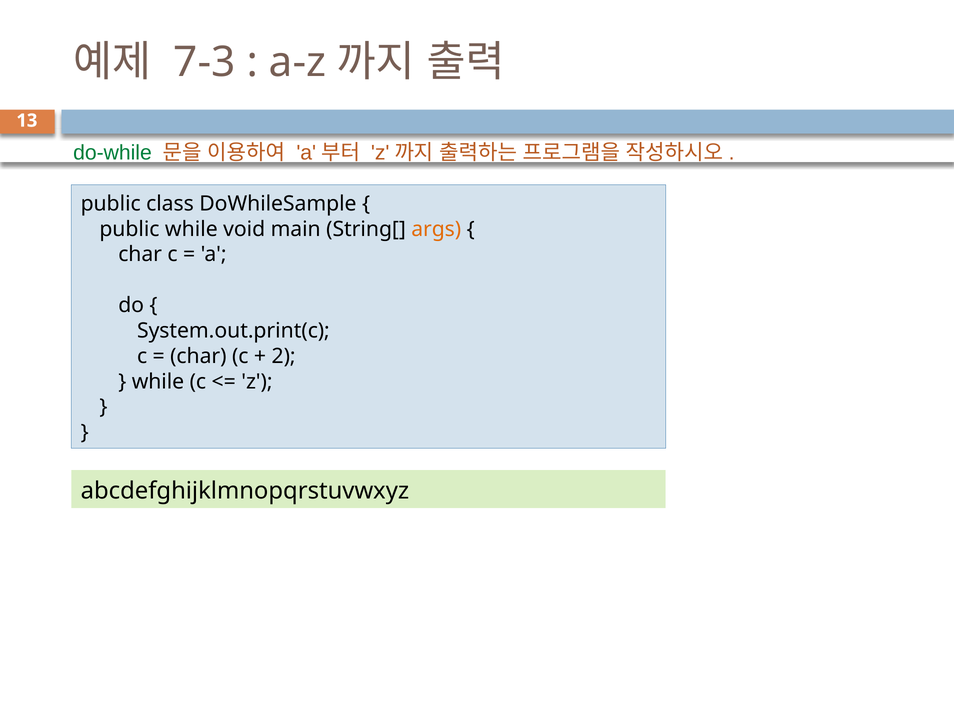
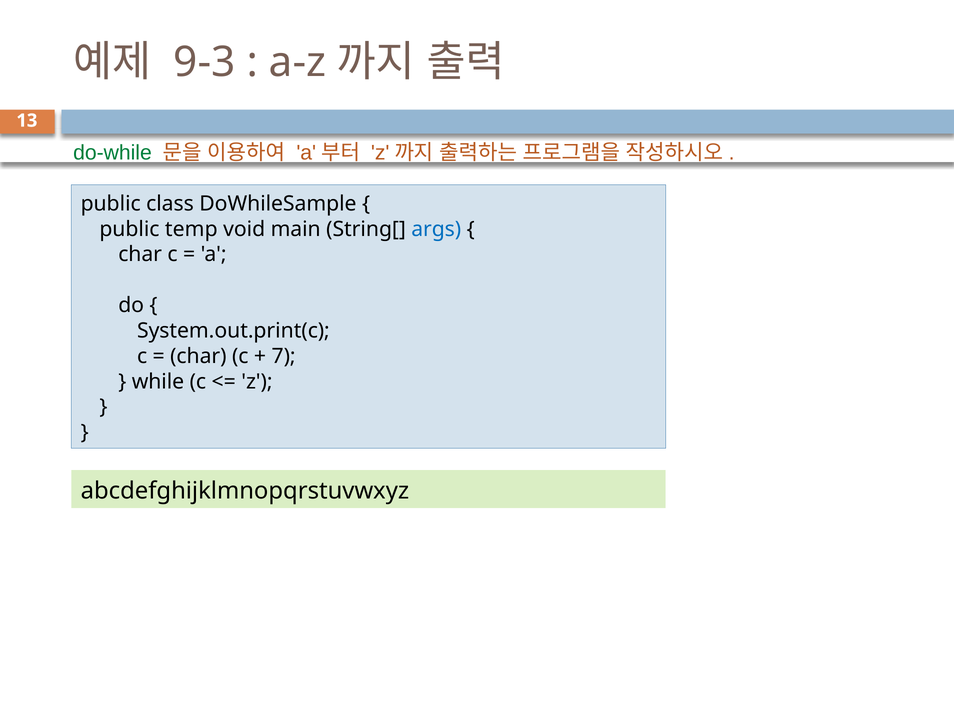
7-3: 7-3 -> 9-3 (205, 62)
public while: while -> temp (191, 229)
args colour: orange -> blue (436, 229)
2: 2 -> 7 (284, 356)
